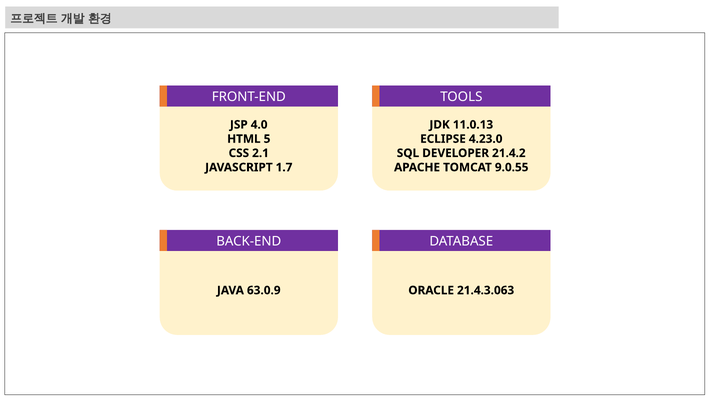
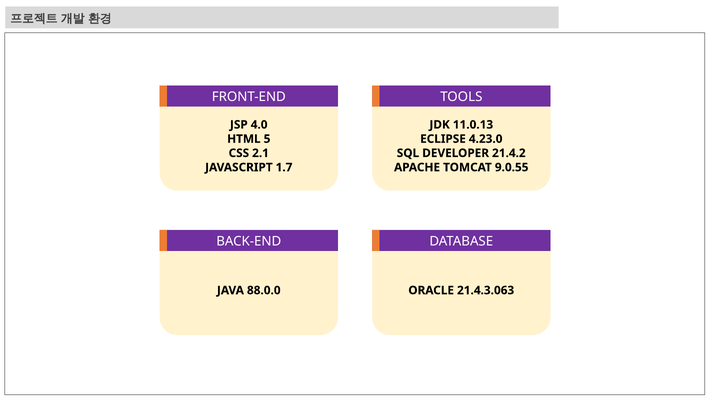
63.0.9: 63.0.9 -> 88.0.0 (264, 290)
